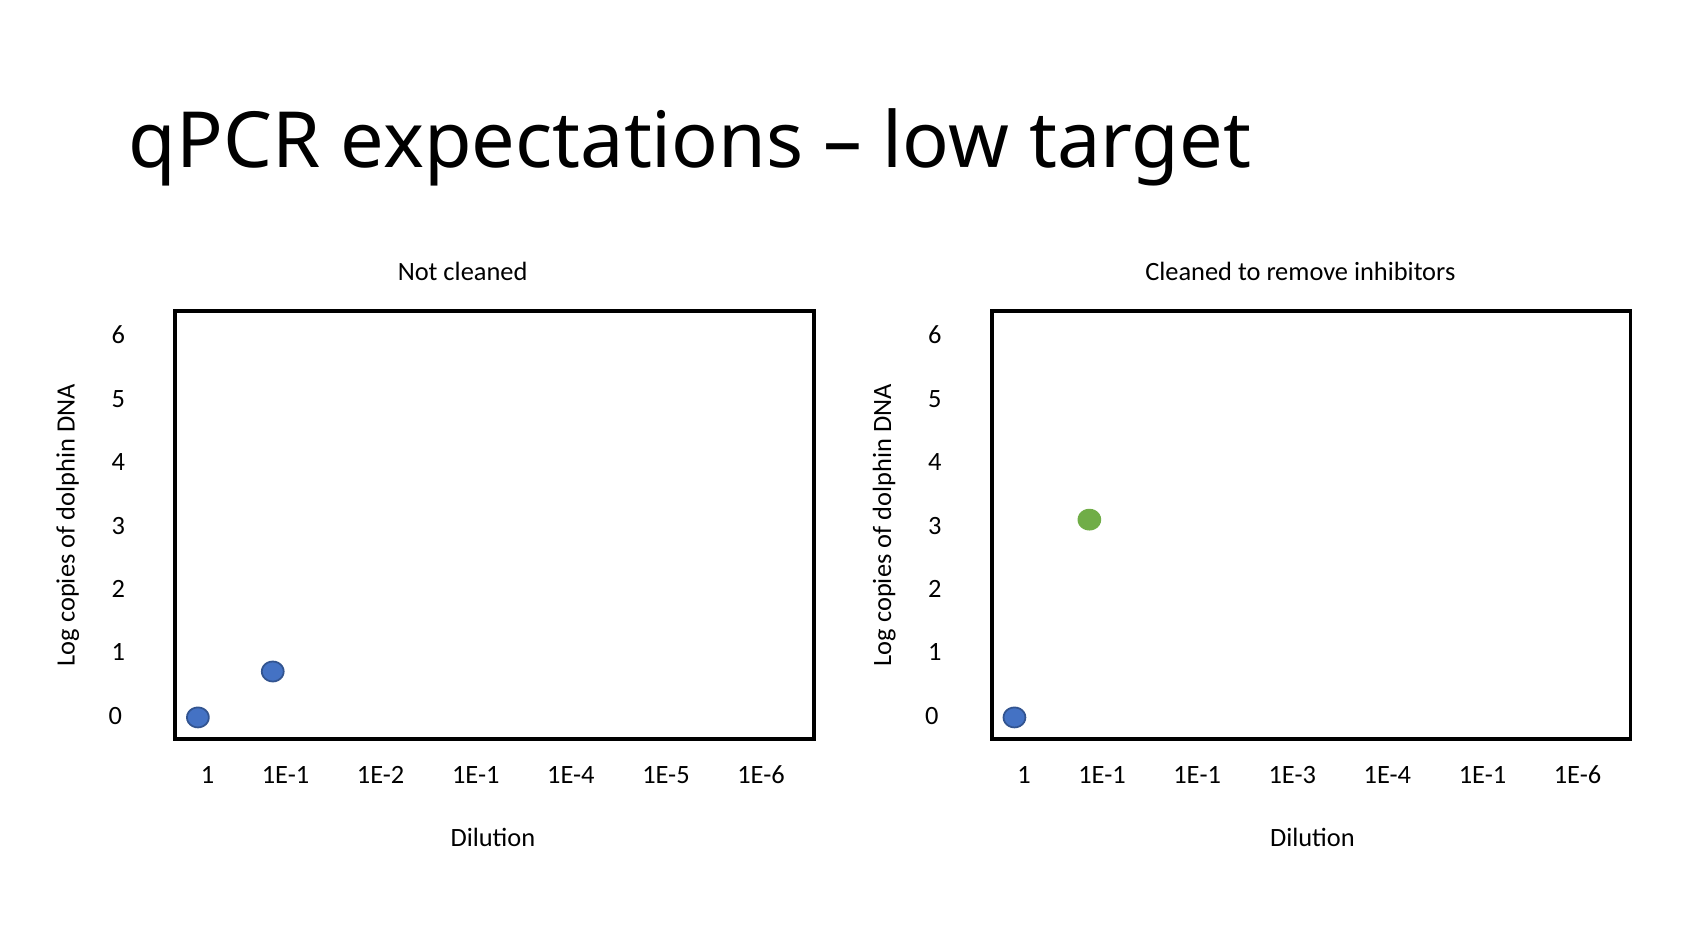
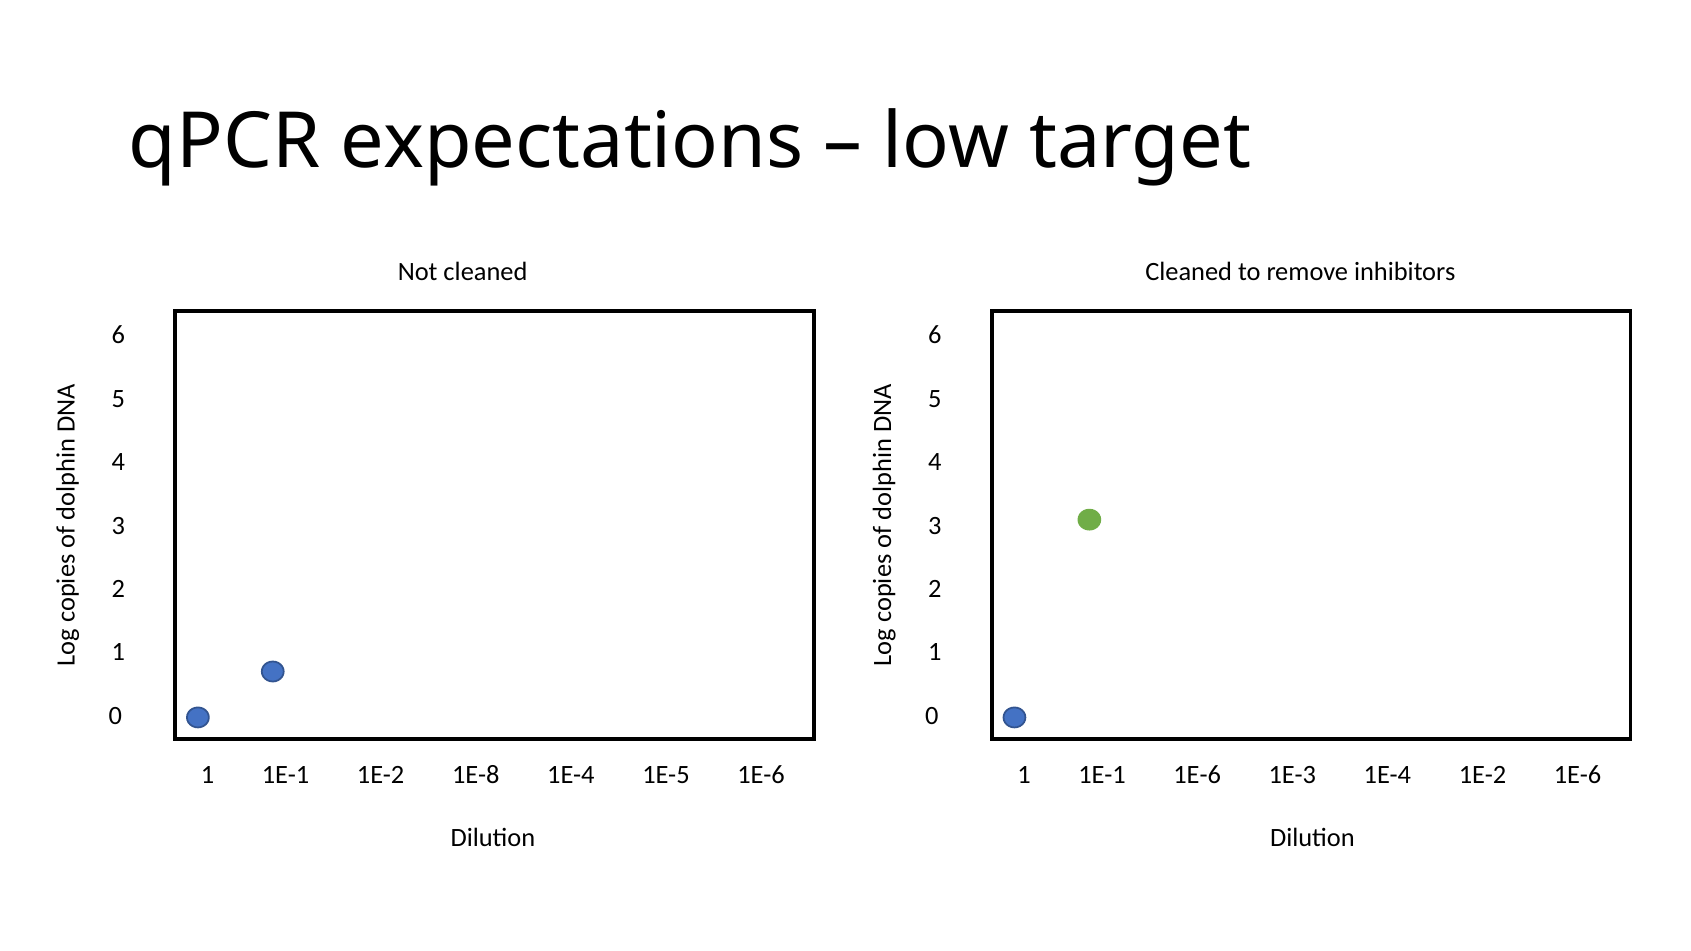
1E-2 1E-1: 1E-1 -> 1E-8 (476, 775)
1E-1 1E-1: 1E-1 -> 1E-6 (1197, 775)
1E-4 1E-1: 1E-1 -> 1E-2 (1483, 775)
